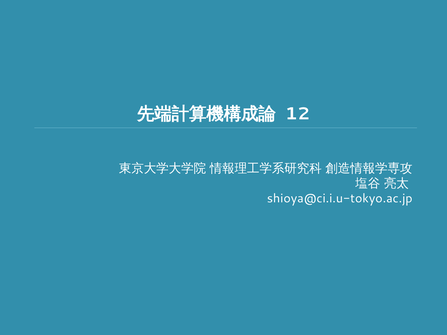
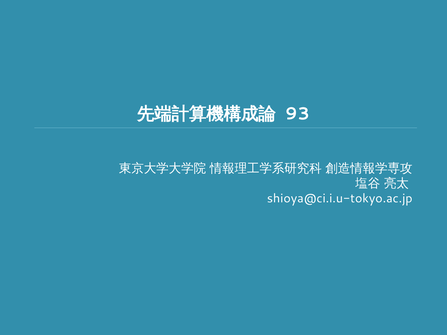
12: 12 -> 93 (298, 114)
